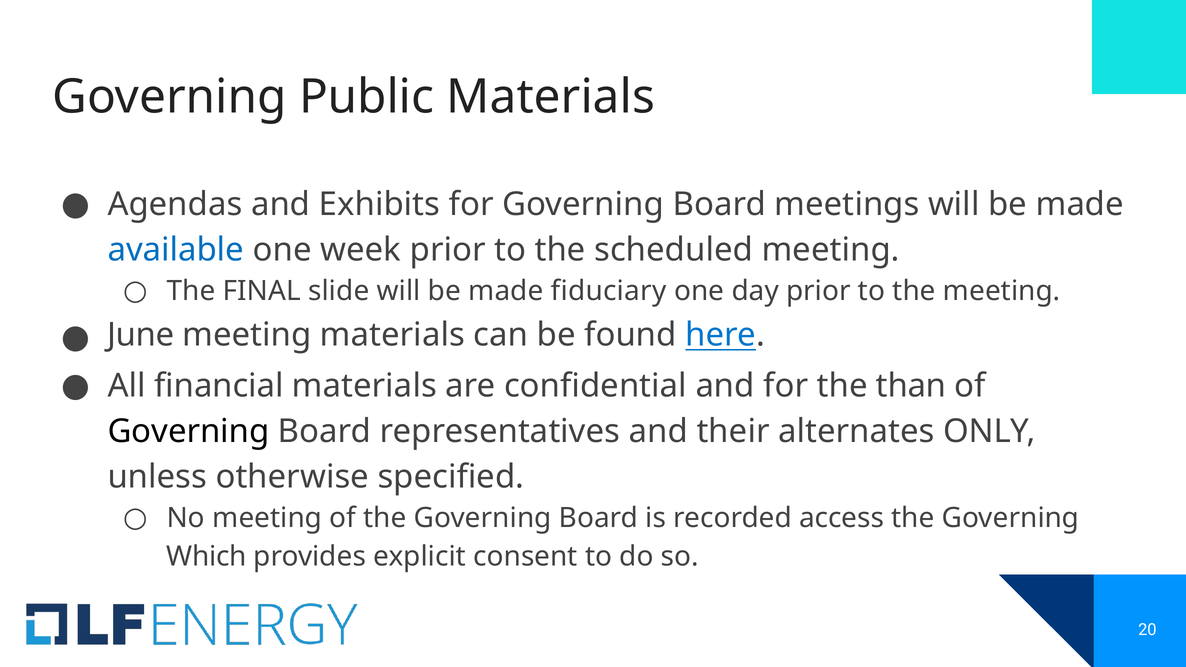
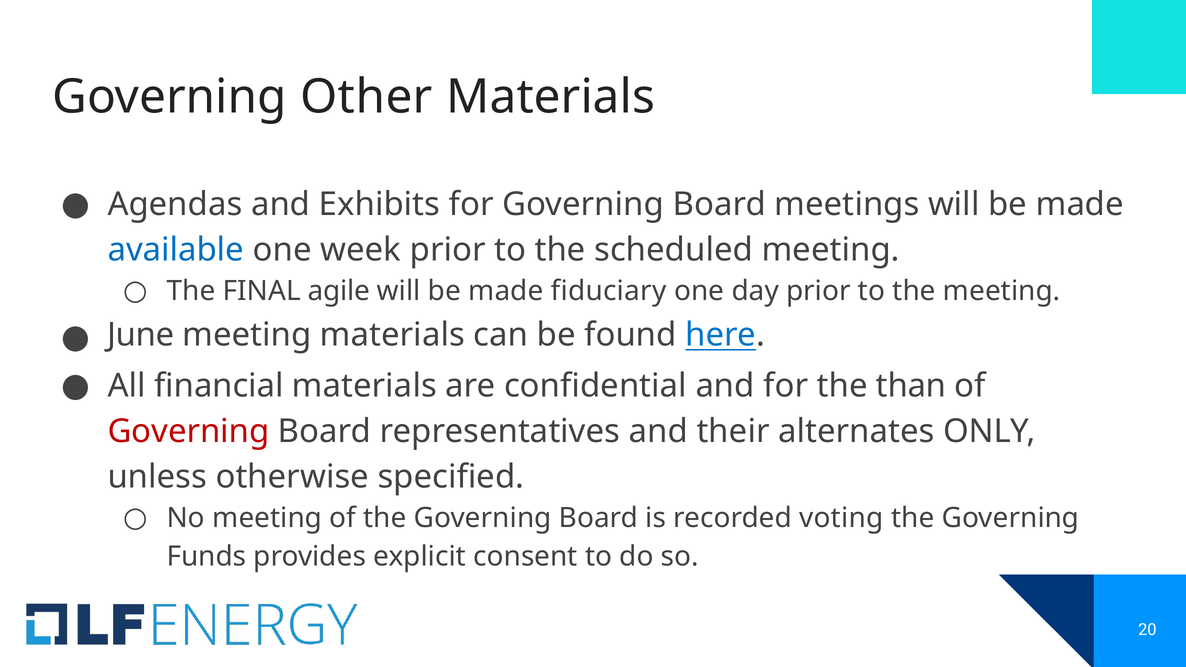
Public: Public -> Other (366, 97)
slide: slide -> agile (339, 291)
Governing colour: black -> red (188, 431)
access: access -> voting (841, 518)
Which: Which -> Funds (206, 557)
